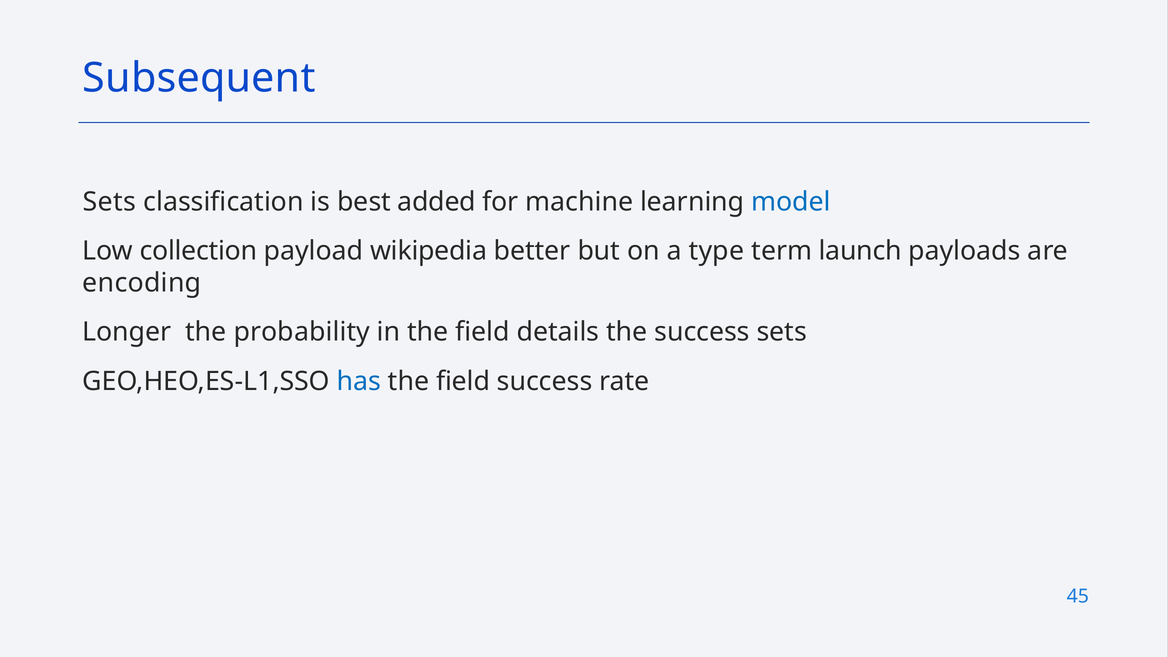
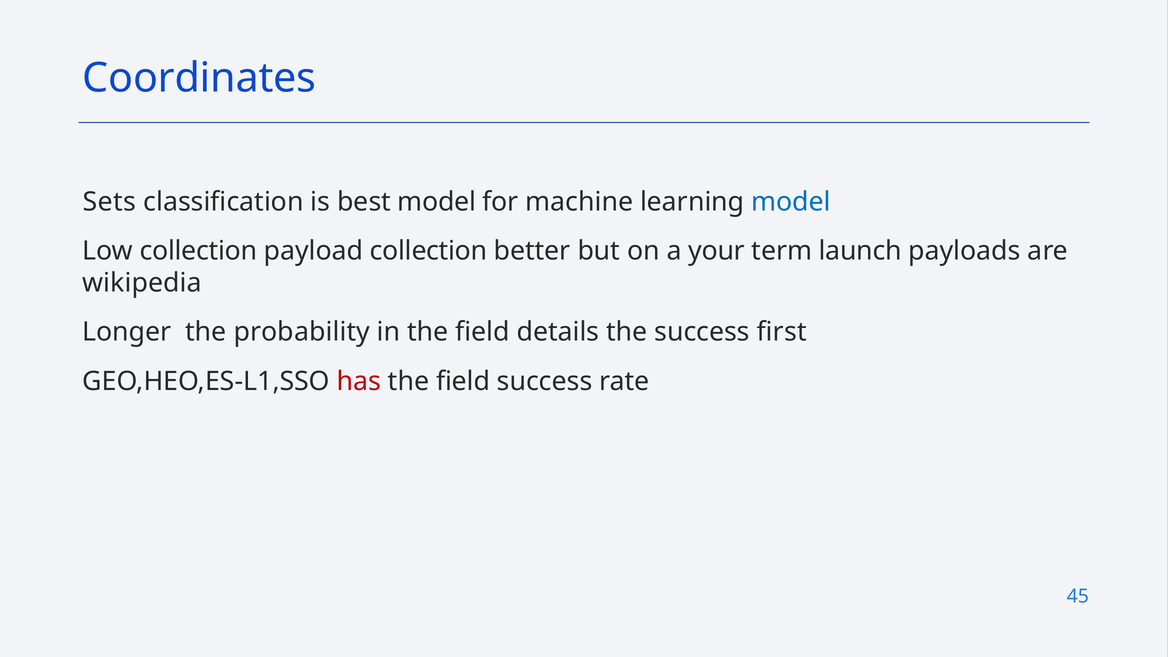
Subsequent: Subsequent -> Coordinates (199, 78)
best added: added -> model (437, 202)
payload wikipedia: wikipedia -> collection (429, 251)
type: type -> your (717, 251)
encoding: encoding -> wikipedia (142, 283)
success sets: sets -> first (782, 332)
has colour: blue -> red (359, 381)
